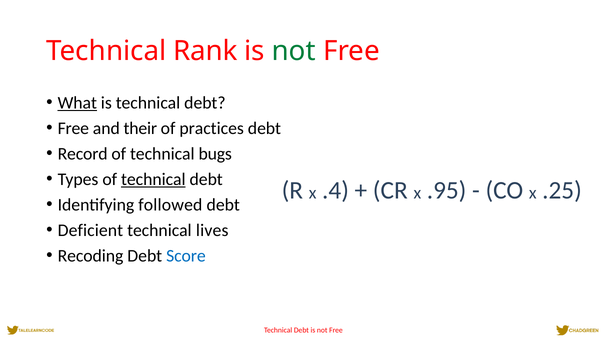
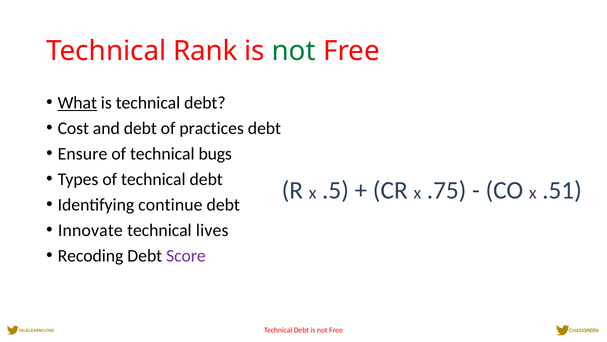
Free: Free -> Cost (73, 128)
and their: their -> debt (140, 128)
Record: Record -> Ensure (82, 154)
technical underline: present -> none (153, 179)
.4: .4 -> .5 (336, 190)
.95: .95 -> .75 (447, 190)
.25: .25 -> .51 (562, 190)
followed: followed -> continue (170, 204)
Deficient: Deficient -> Innovate (90, 230)
Score colour: blue -> purple (186, 255)
